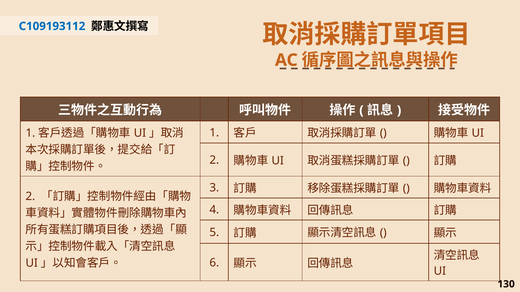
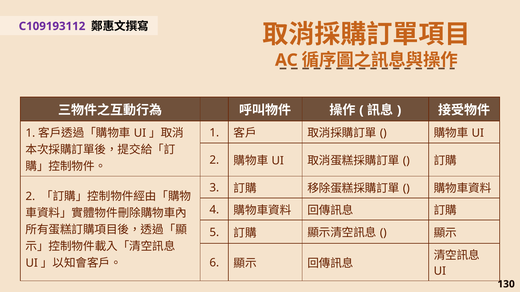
C109193112 colour: blue -> purple (52, 26)
